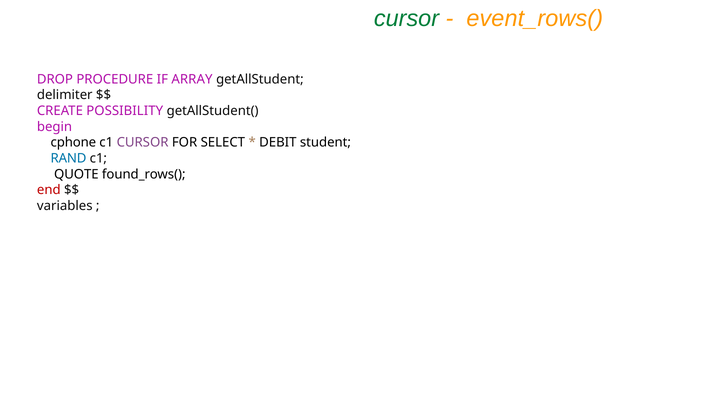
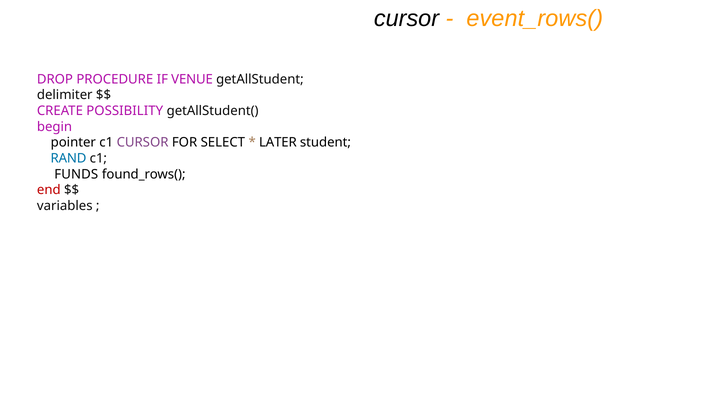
cursor colour: green -> black (407, 18)
ARRAY: ARRAY -> VENUE (192, 79)
cphone: cphone -> pointer (73, 142)
DEBIT: DEBIT -> LATER (278, 142)
QUOTE: QUOTE -> FUNDS (76, 174)
